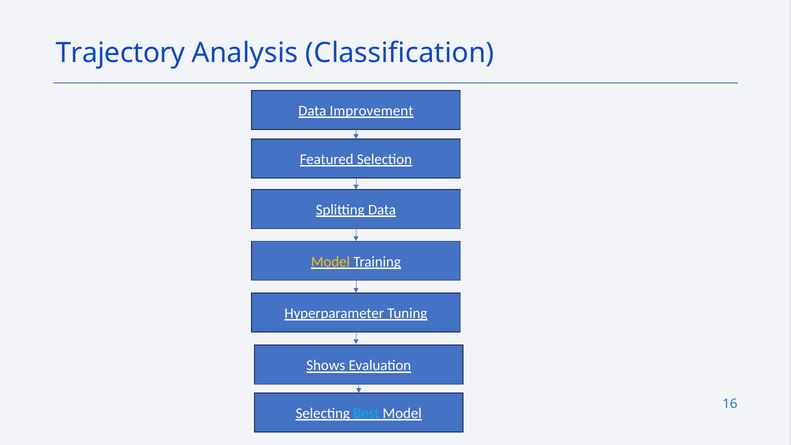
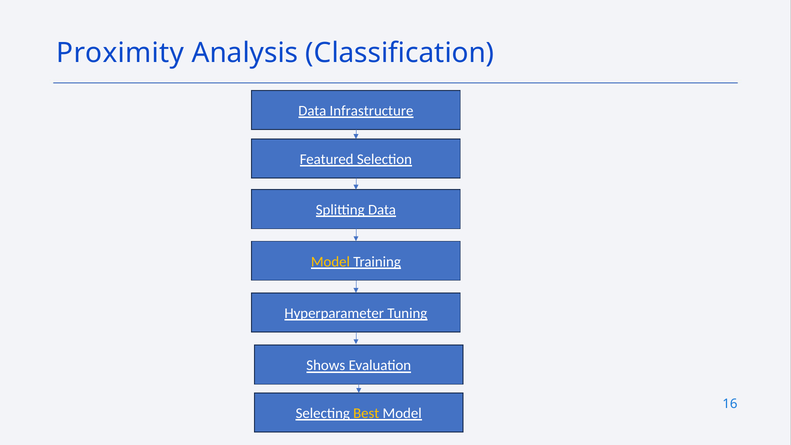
Trajectory: Trajectory -> Proximity (120, 53)
Improvement: Improvement -> Infrastructure (372, 111)
Best colour: light blue -> yellow (366, 413)
